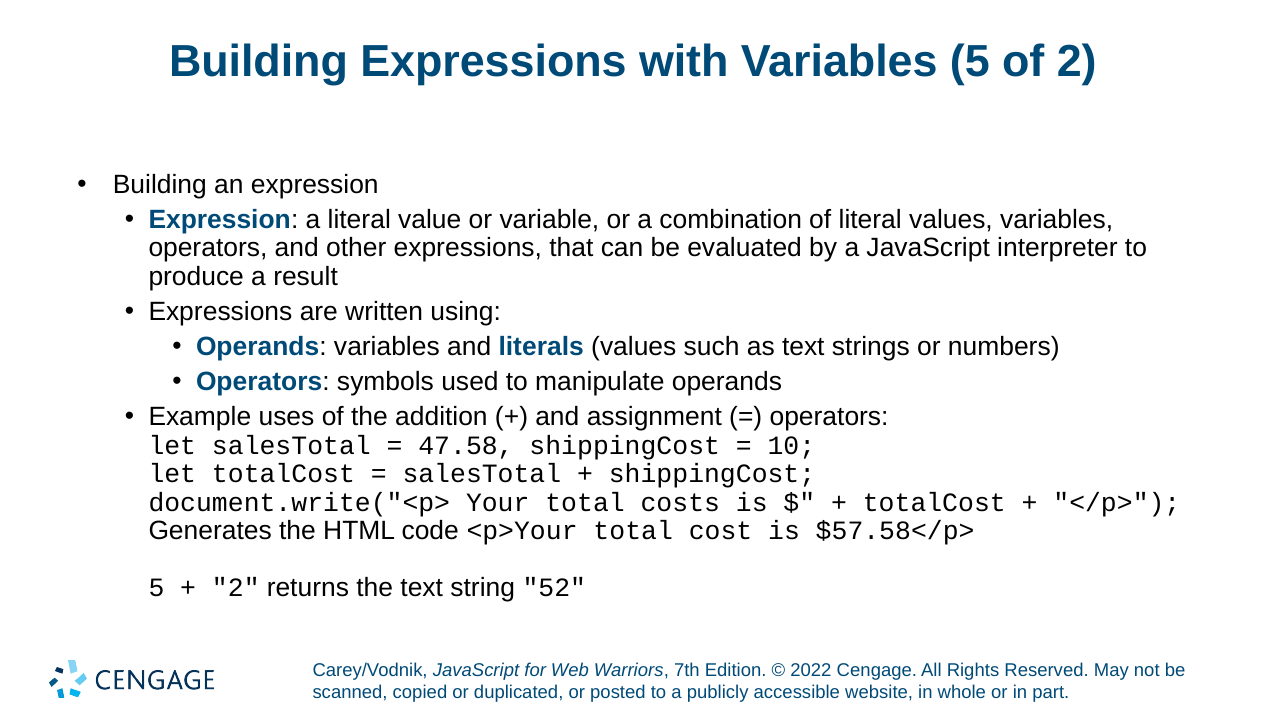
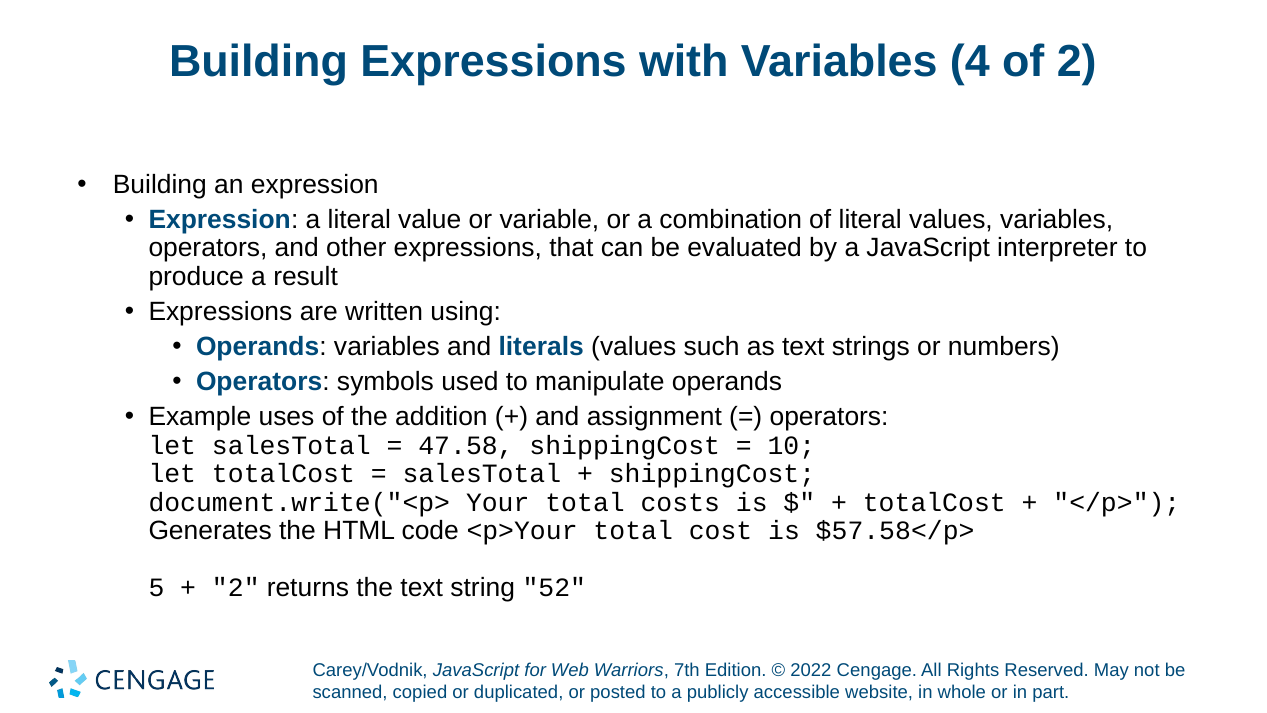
Variables 5: 5 -> 4 (970, 62)
